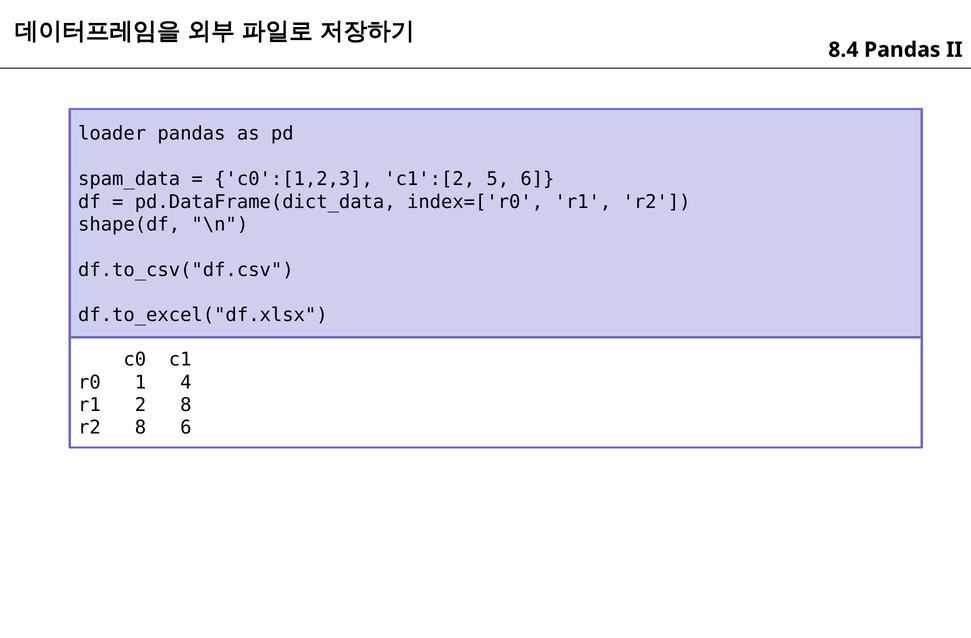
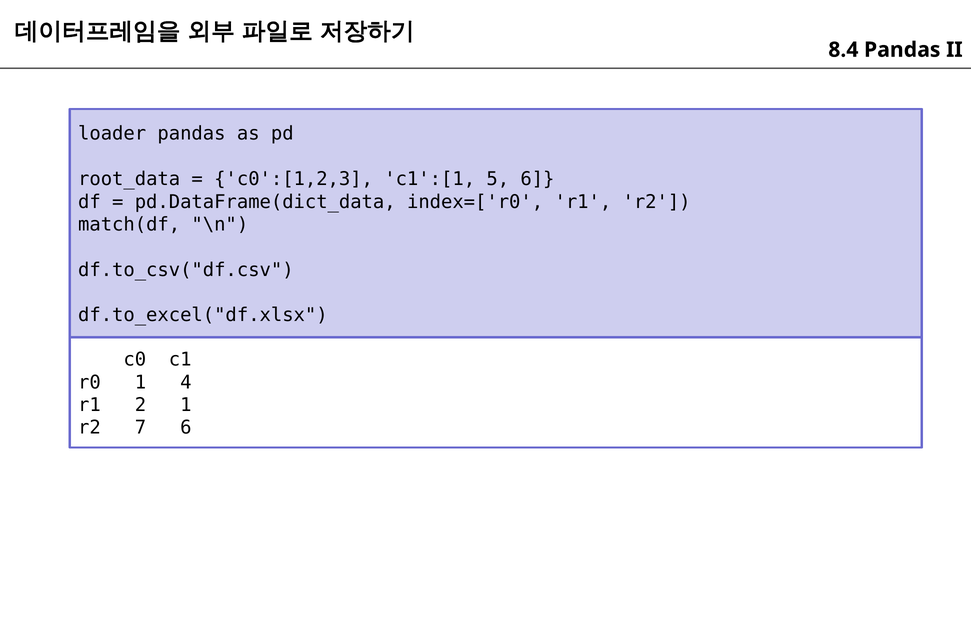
spam_data: spam_data -> root_data (129, 179)
c1':[2: c1':[2 -> c1':[1 (430, 179)
shape(df: shape(df -> match(df (129, 224)
2 8: 8 -> 1 (186, 405)
r2 8: 8 -> 7 (140, 428)
